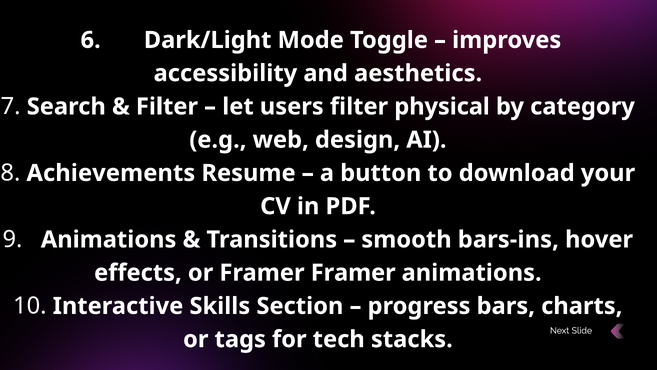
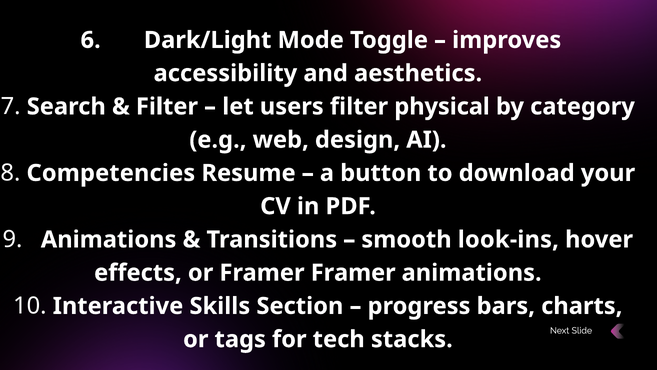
Achievements: Achievements -> Competencies (111, 173)
bars-ins: bars-ins -> look-ins (508, 239)
